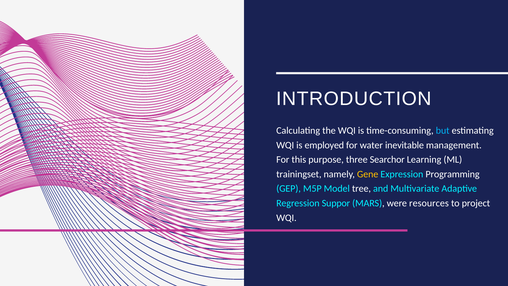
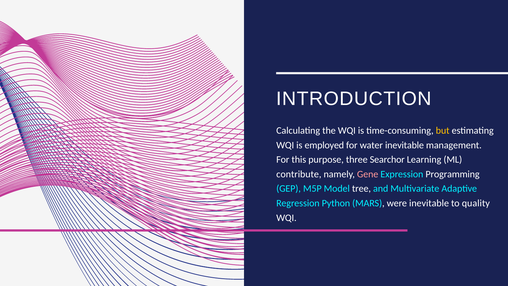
but colour: light blue -> yellow (443, 130)
trainingset: trainingset -> contribute (299, 174)
Gene colour: yellow -> pink (368, 174)
Suppor: Suppor -> Python (336, 203)
were resources: resources -> inevitable (429, 203)
project: project -> quality (476, 203)
